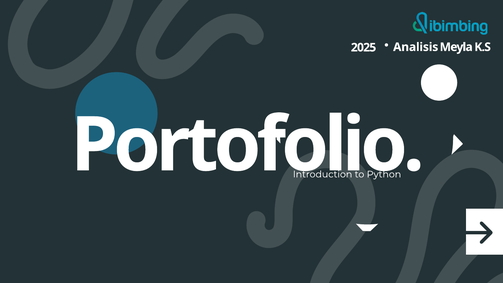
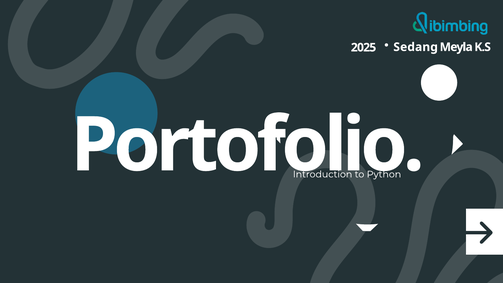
Analisis: Analisis -> Sedang (416, 47)
